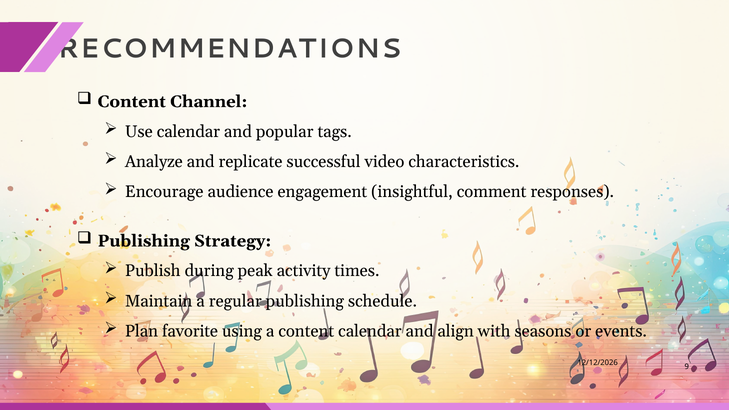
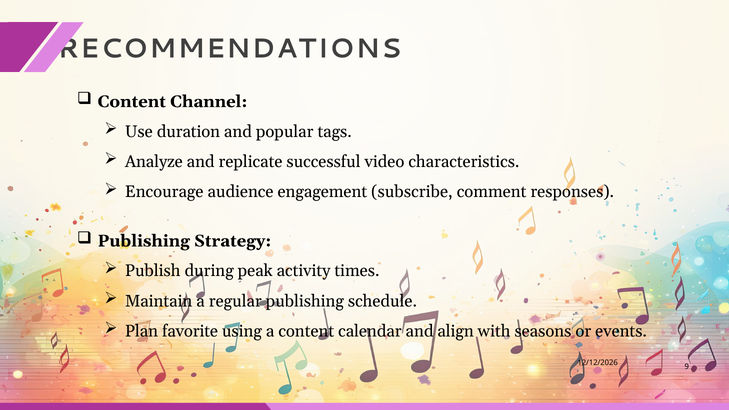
Use calendar: calendar -> duration (188, 132)
insightful: insightful -> subscribe (412, 192)
